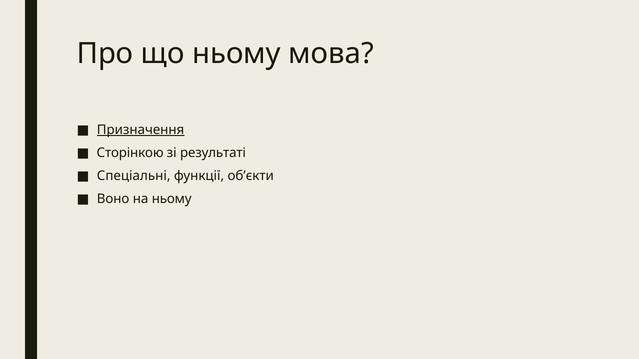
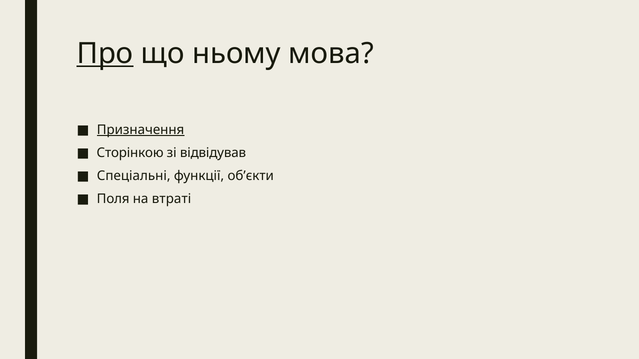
Про underline: none -> present (105, 54)
результаті: результаті -> відвідував (213, 153)
Воно: Воно -> Поля (113, 199)
на ньому: ньому -> втраті (172, 199)
